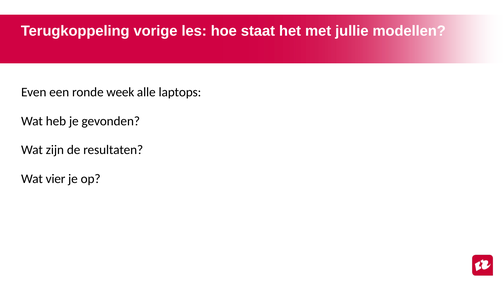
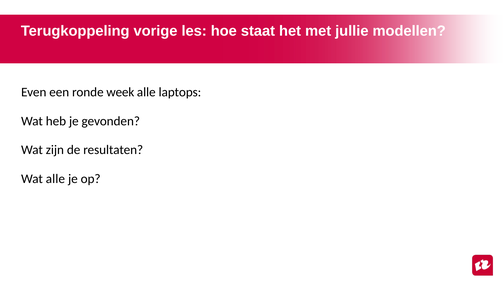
Wat vier: vier -> alle (55, 179)
